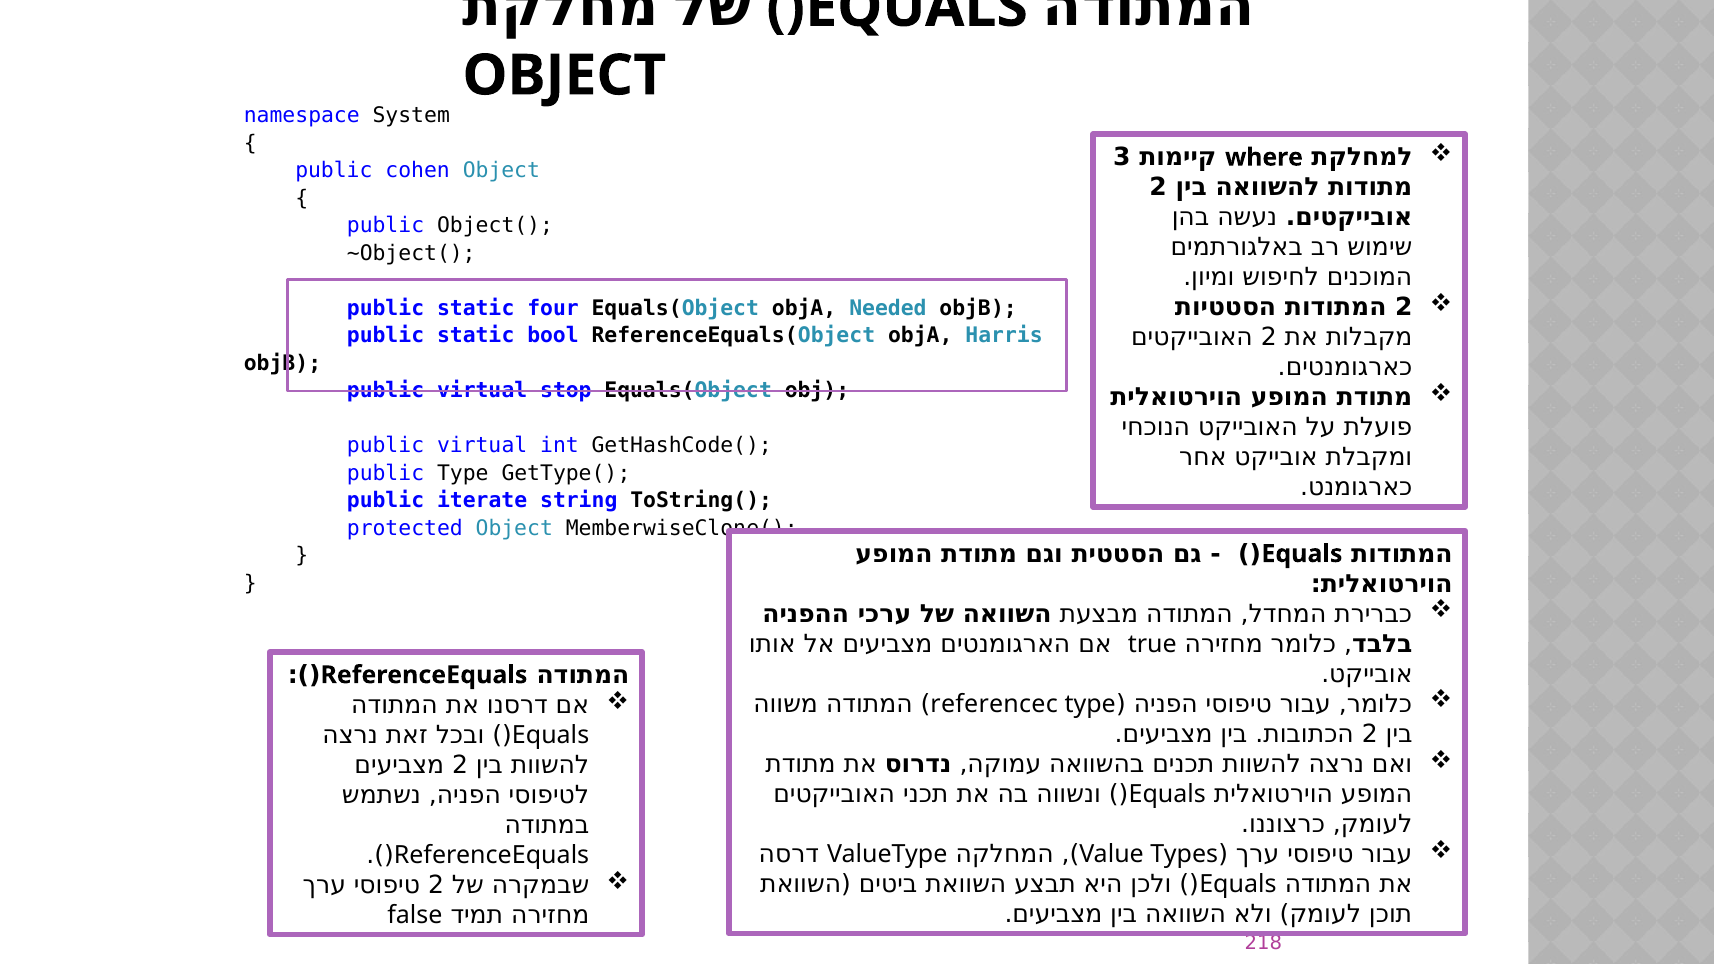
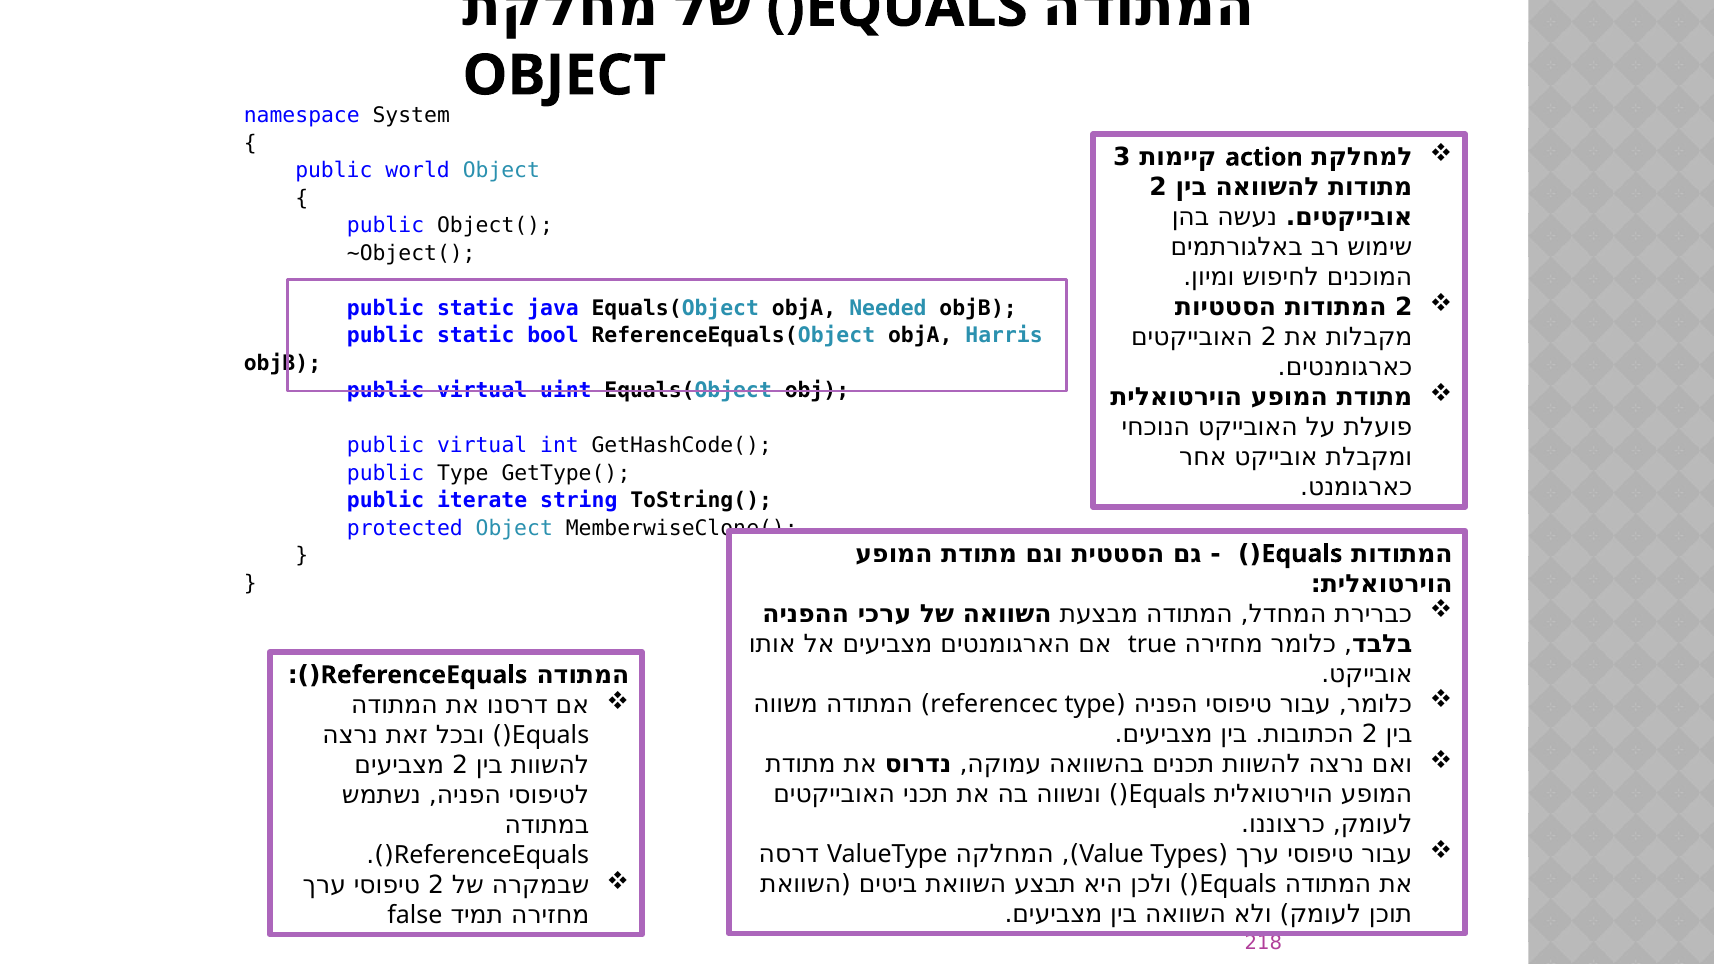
where: where -> action (1264, 157)
cohen: cohen -> world (418, 171)
four: four -> java (553, 308)
stop: stop -> uint (566, 391)
